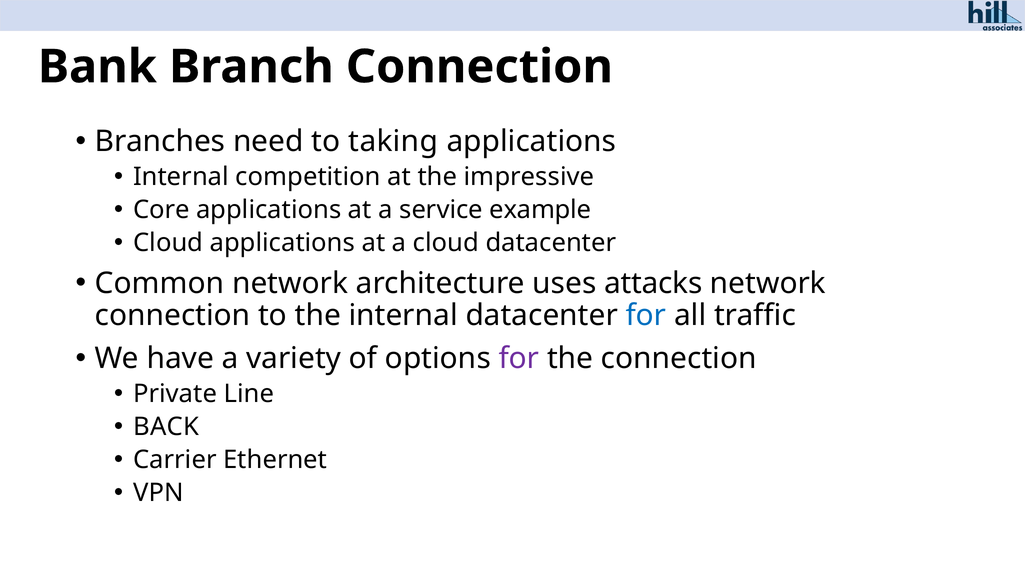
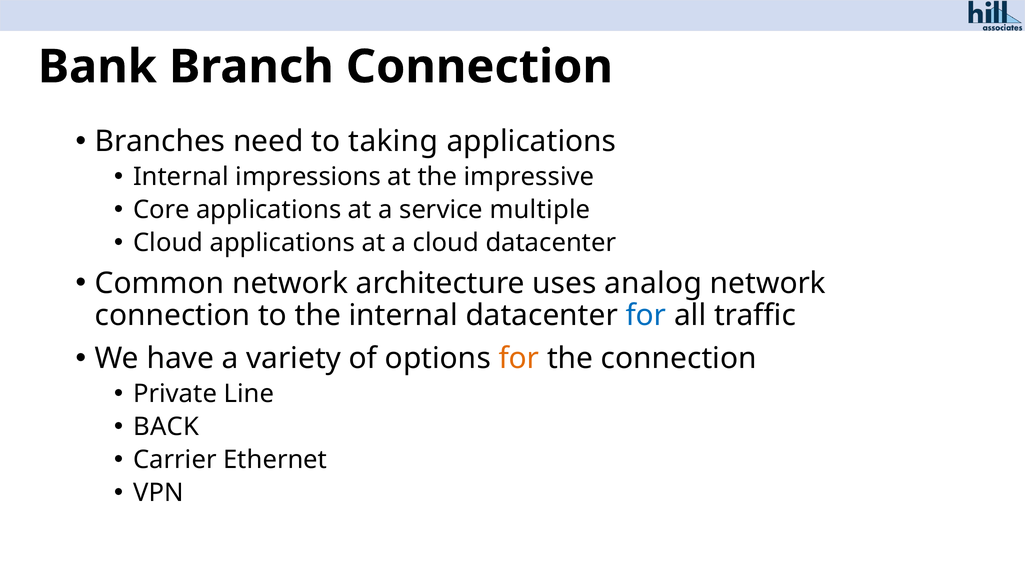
competition: competition -> impressions (308, 177)
example: example -> multiple (540, 210)
attacks: attacks -> analog (653, 283)
for colour: purple -> orange (519, 359)
